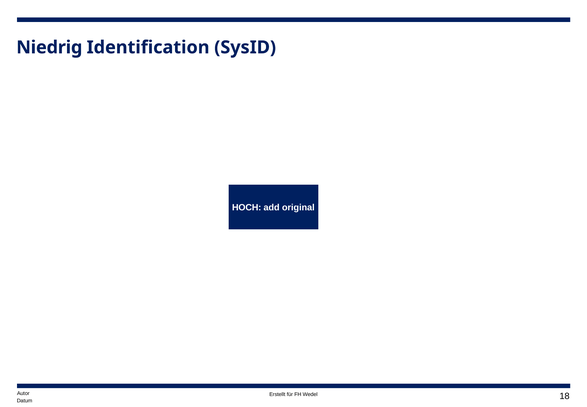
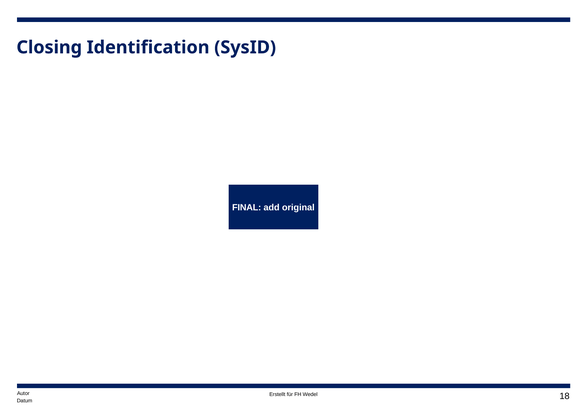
Niedrig: Niedrig -> Closing (49, 47)
HOCH: HOCH -> FINAL (247, 207)
